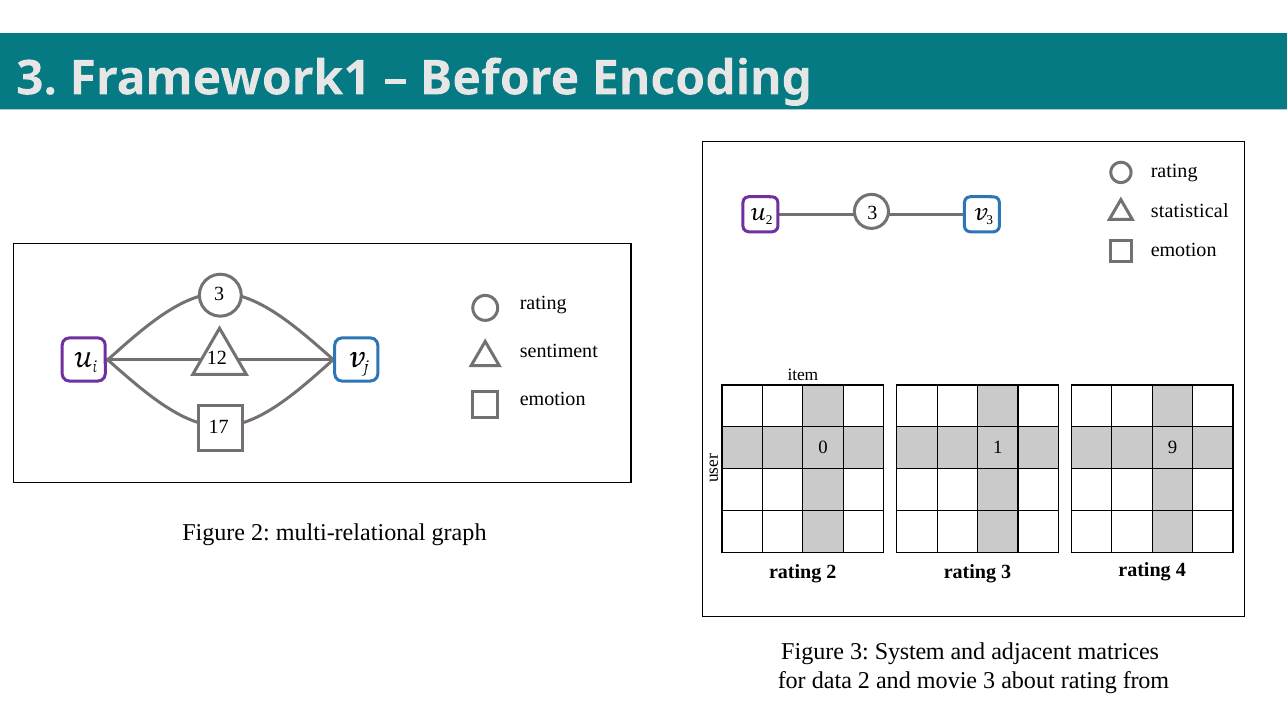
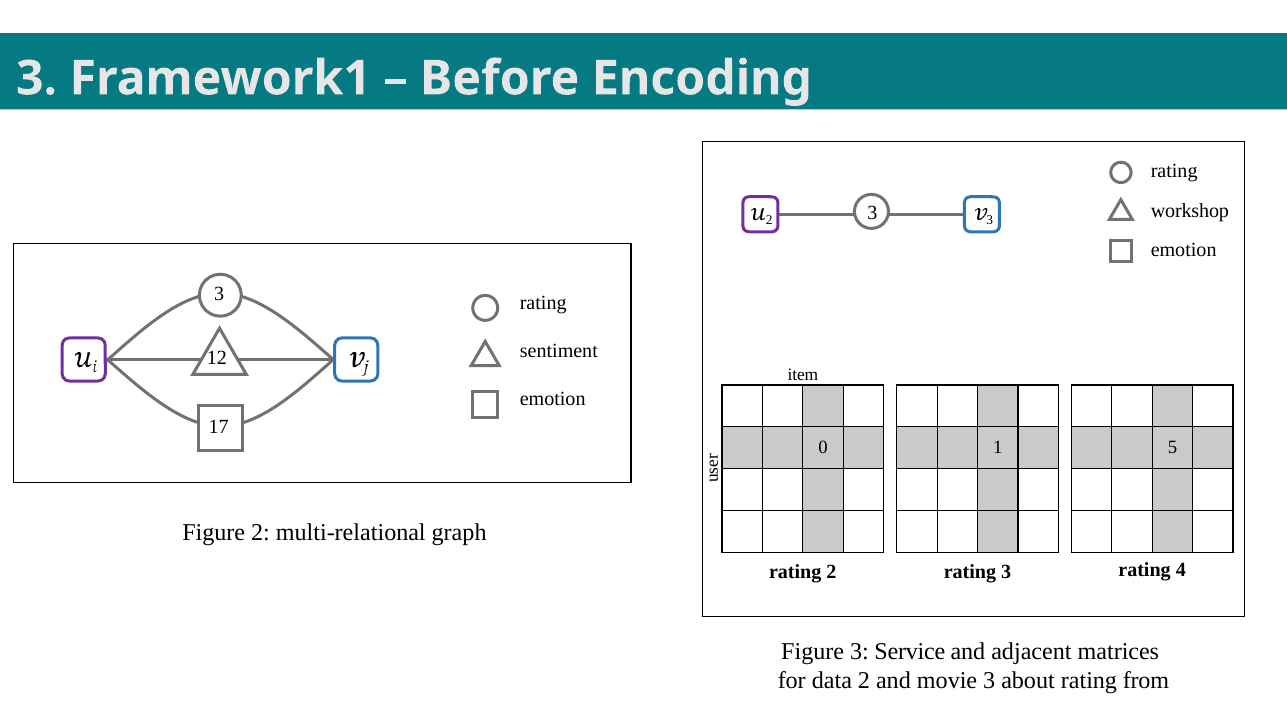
statistical: statistical -> workshop (1190, 210)
9: 9 -> 5 (1172, 447)
System: System -> Service (910, 652)
